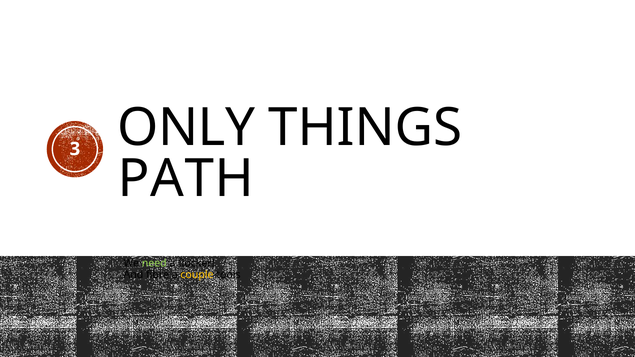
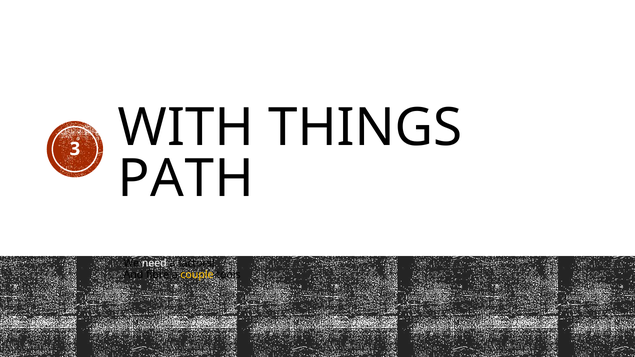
ONLY: ONLY -> WITH (186, 128)
need colour: light green -> white (154, 263)
flocker: flocker -> factors (196, 263)
